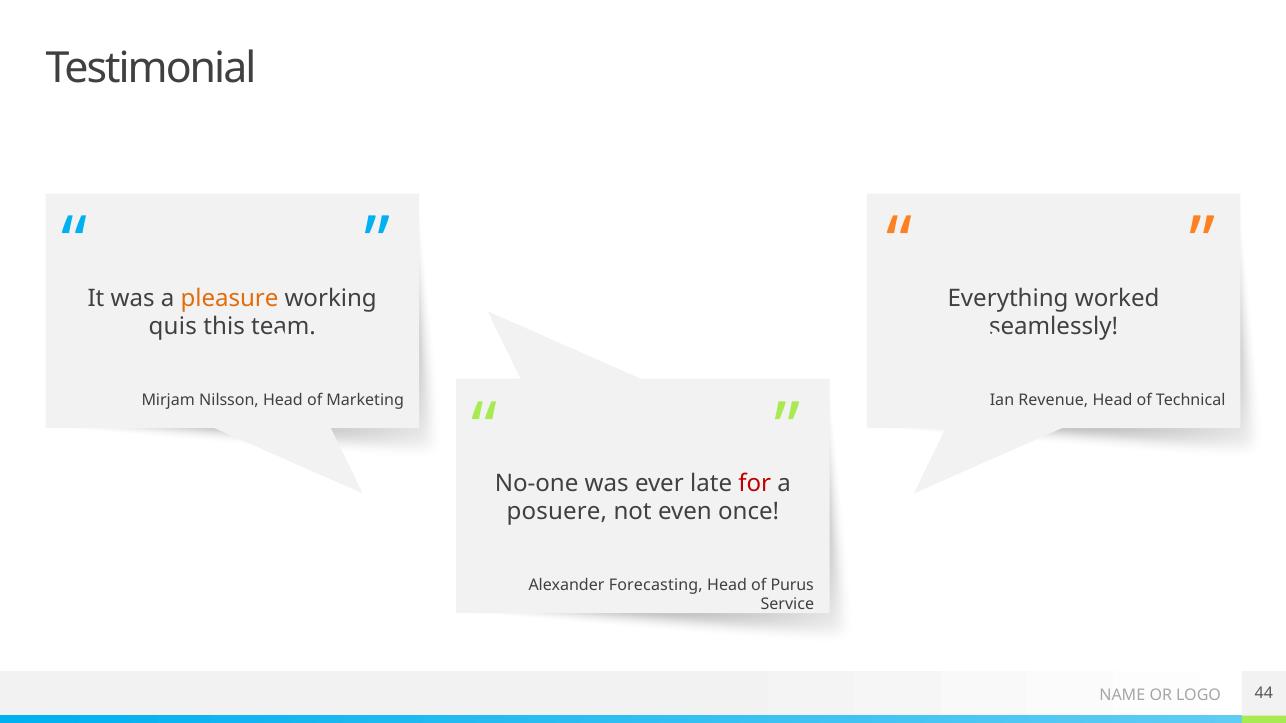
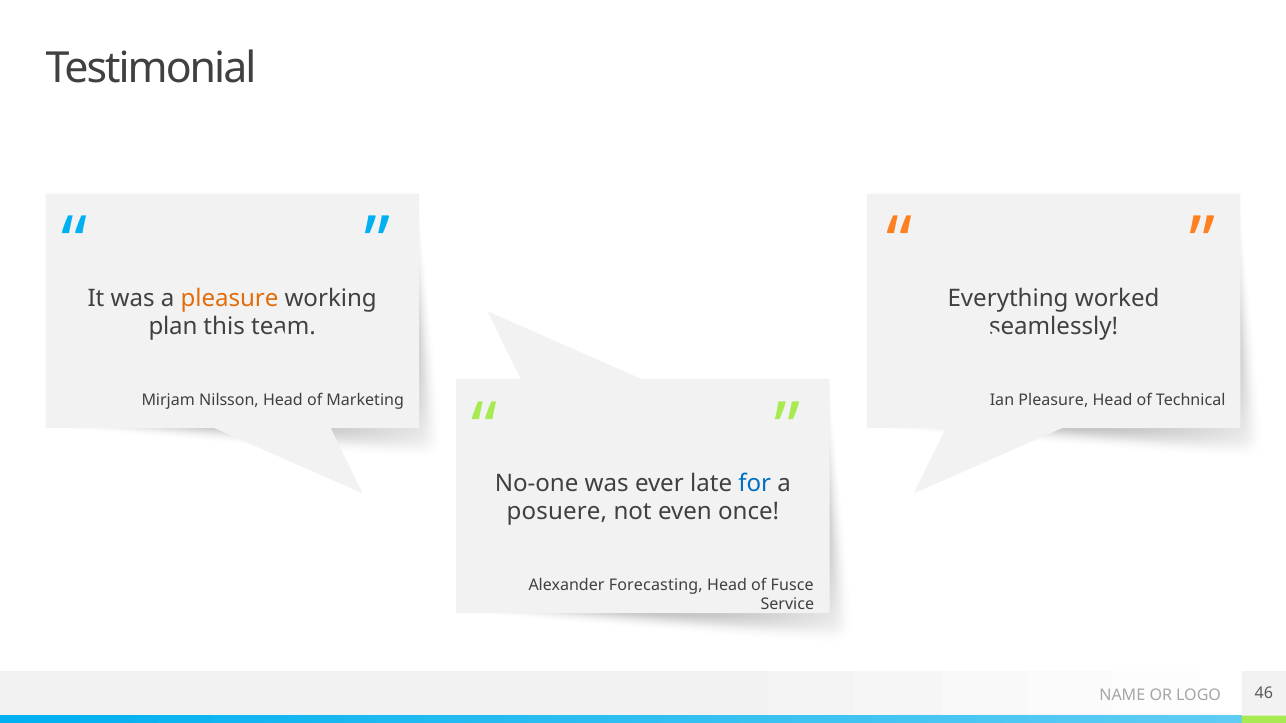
quis: quis -> plan (173, 327)
Ian Revenue: Revenue -> Pleasure (1053, 400)
for colour: red -> blue (755, 483)
Purus: Purus -> Fusce (792, 585)
44: 44 -> 46 (1264, 693)
